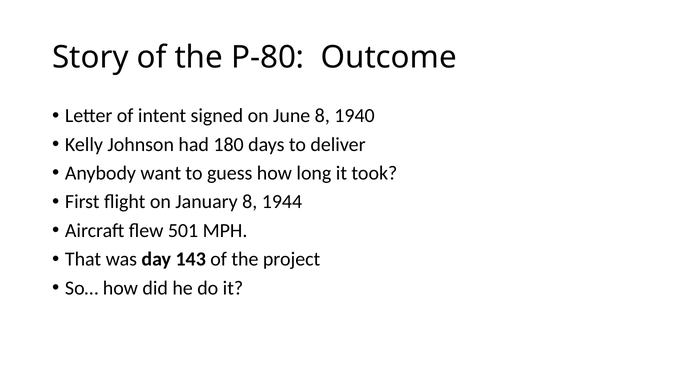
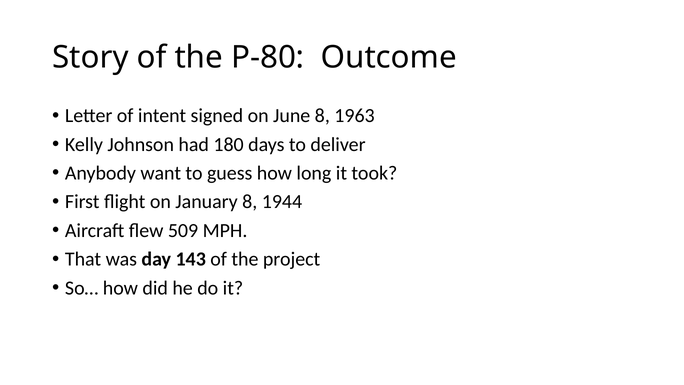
1940: 1940 -> 1963 (355, 116)
501: 501 -> 509 (183, 230)
